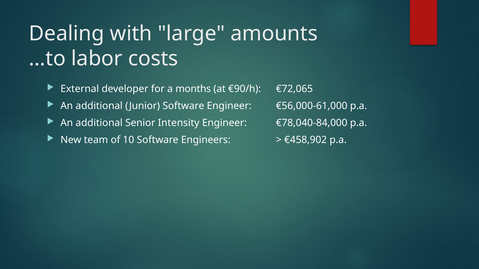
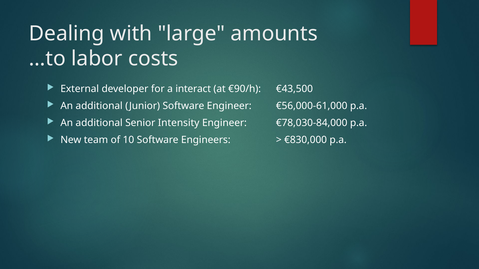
months: months -> interact (193, 89)
€72,065: €72,065 -> €43,500 (294, 89)
€78,040-84,000: €78,040-84,000 -> €78,030-84,000 (312, 123)
€458,902: €458,902 -> €830,000 (306, 140)
